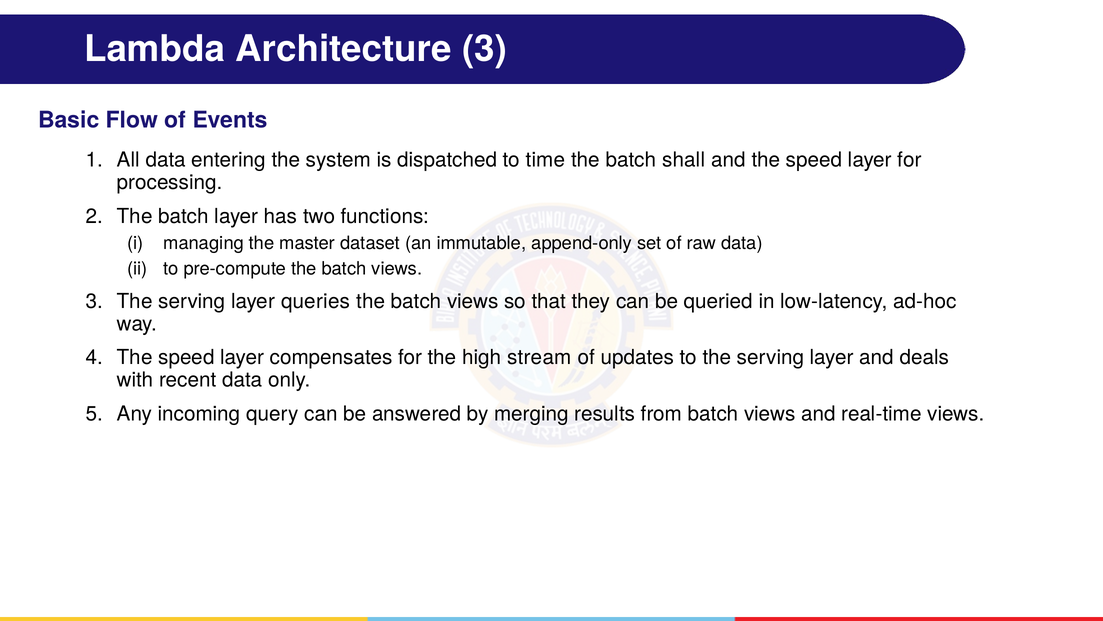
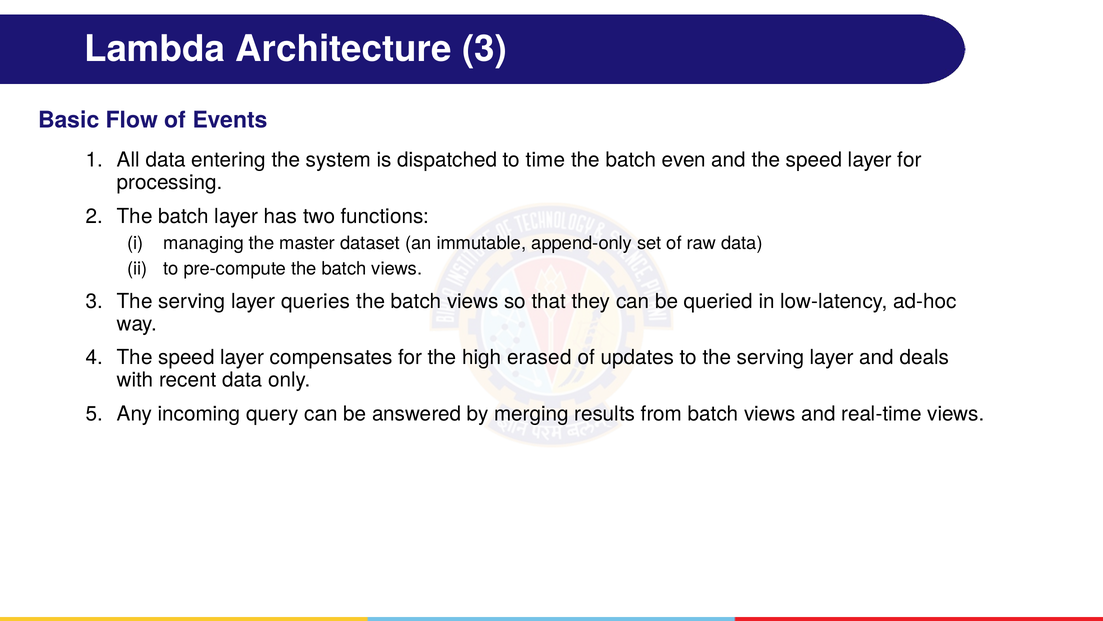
shall: shall -> even (684, 160)
stream: stream -> erased (539, 357)
